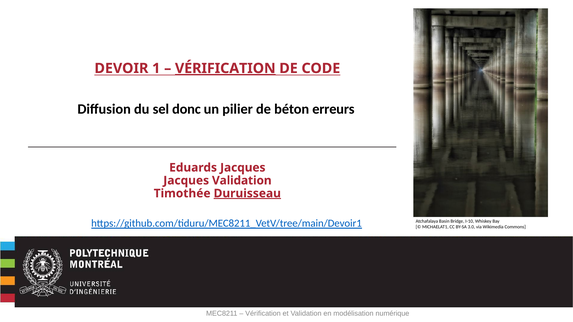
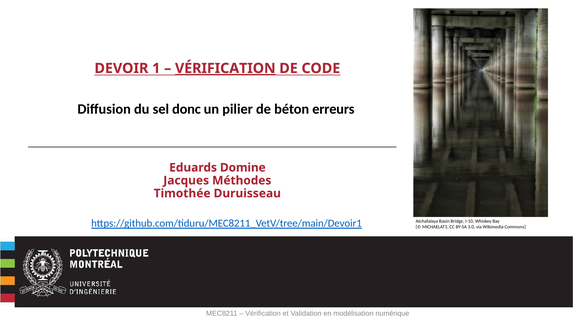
Eduards Jacques: Jacques -> Domine (243, 168)
Jacques Validation: Validation -> Méthodes (242, 181)
Duruisseau underline: present -> none (247, 194)
